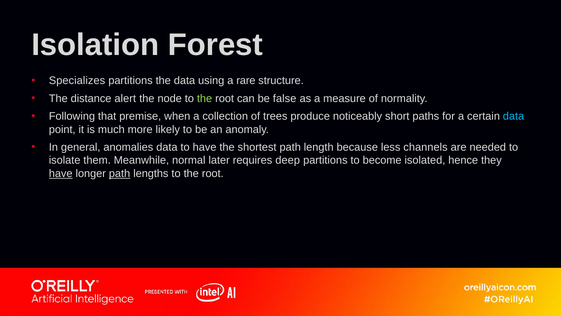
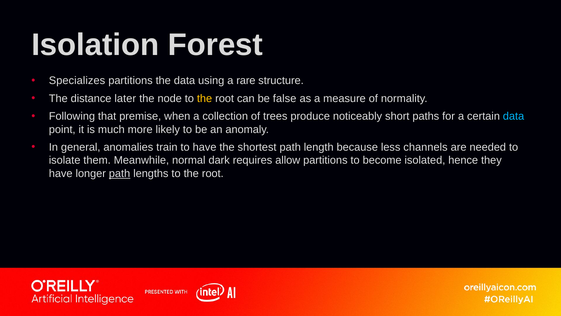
alert: alert -> later (125, 98)
the colour: light green -> yellow (205, 98)
anomalies data: data -> train (167, 147)
later: later -> dark (219, 160)
deep: deep -> allow (288, 160)
have underline: present -> none (61, 173)
